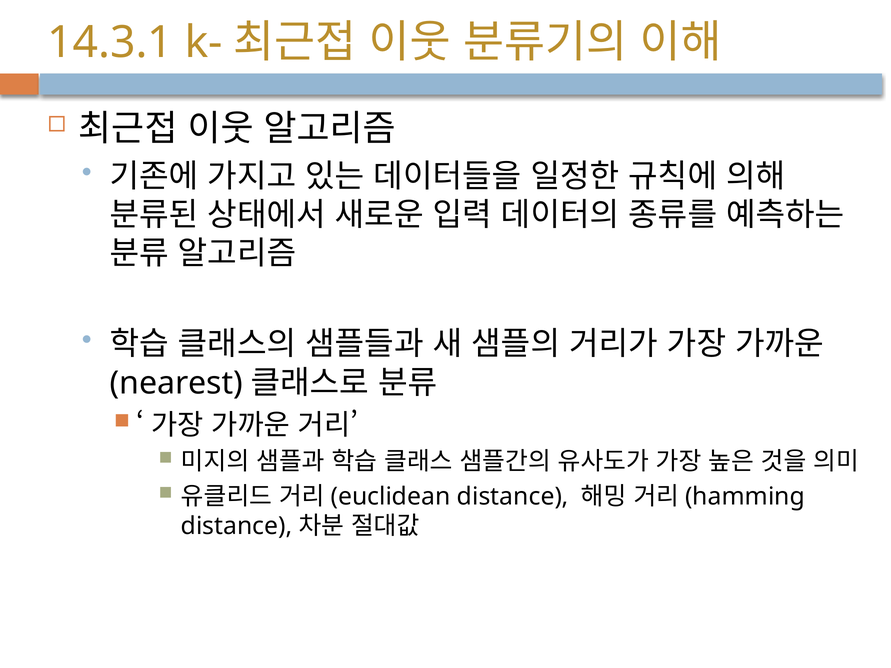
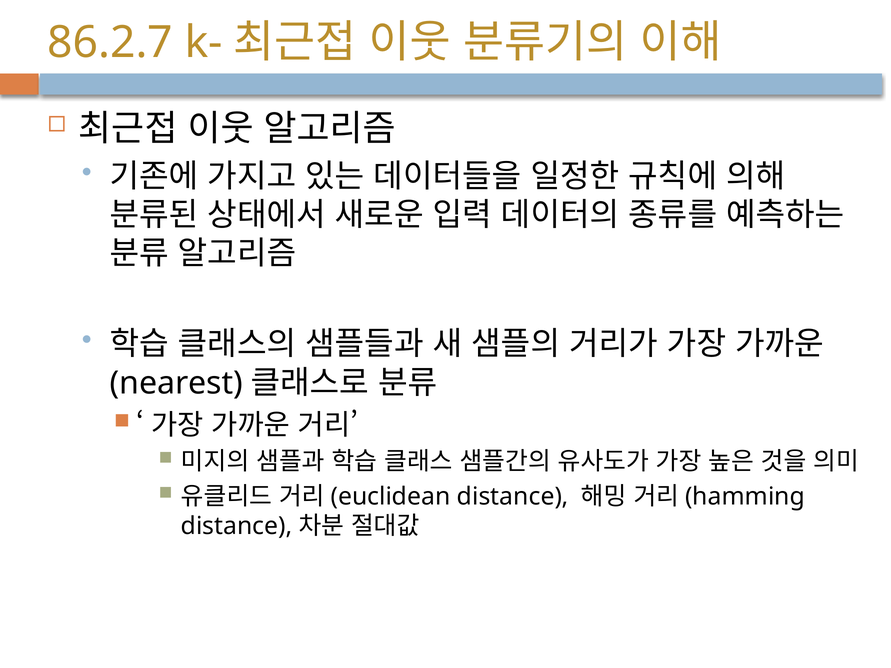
14.3.1: 14.3.1 -> 86.2.7 (110, 43)
